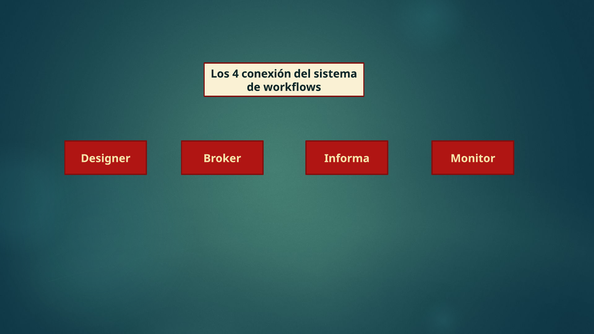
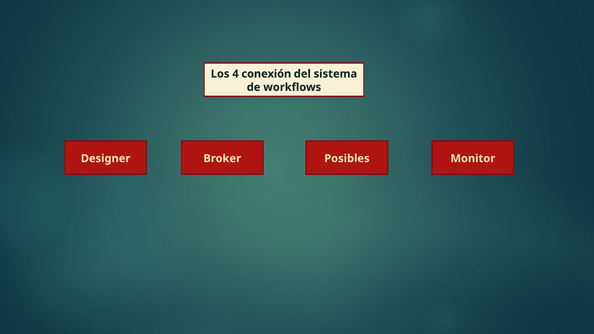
Informa: Informa -> Posibles (347, 159)
